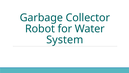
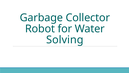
System: System -> Solving (65, 40)
